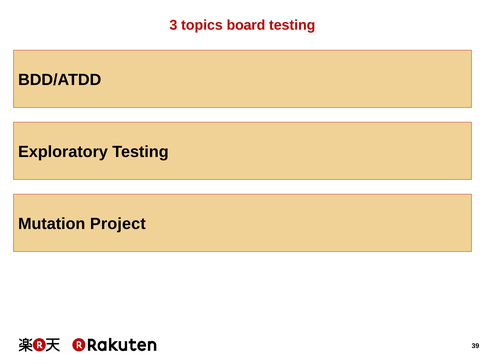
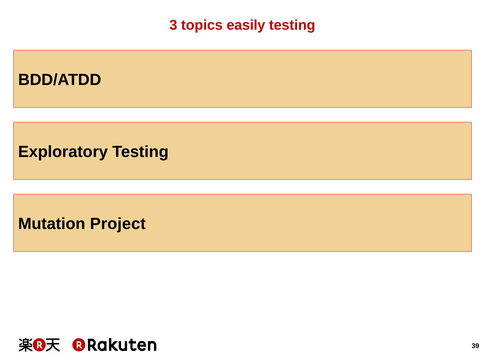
board: board -> easily (246, 25)
